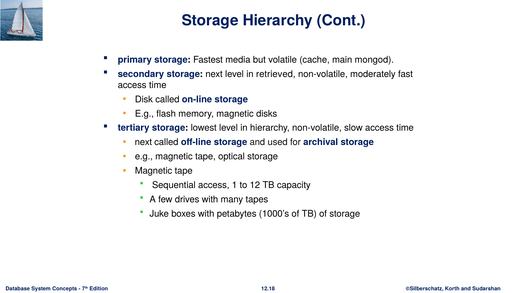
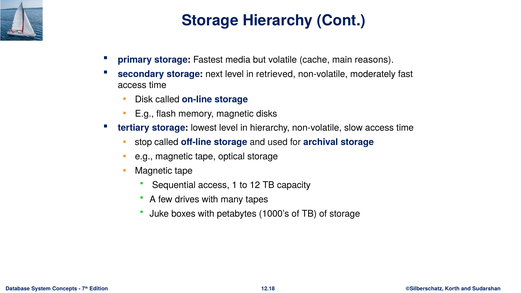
mongod: mongod -> reasons (374, 60)
next: next -> stop (143, 142)
